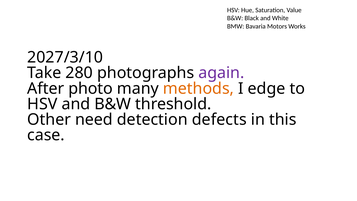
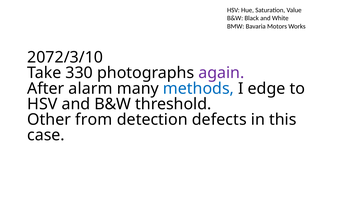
2027/3/10: 2027/3/10 -> 2072/3/10 (65, 57)
280: 280 -> 330 (79, 73)
photo: photo -> alarm (90, 88)
methods colour: orange -> blue (198, 88)
need: need -> from (94, 120)
